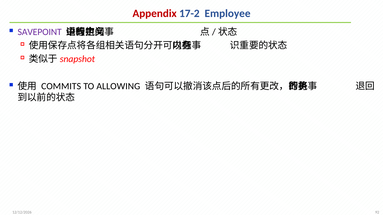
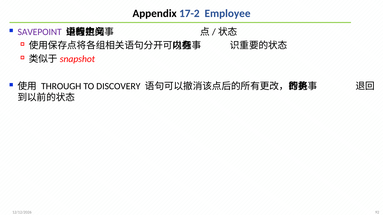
Appendix colour: red -> black (155, 14)
COMMITS: COMMITS -> THROUGH (61, 86)
ALLOWING: ALLOWING -> DISCOVERY (118, 86)
